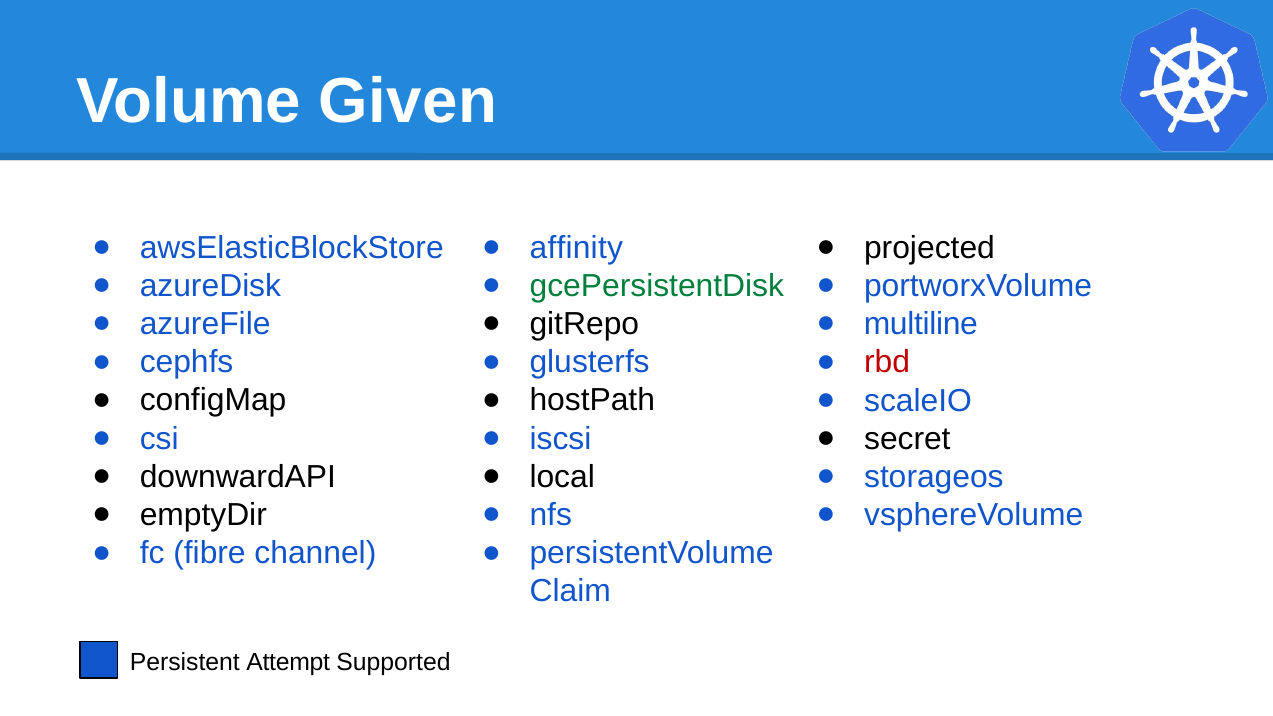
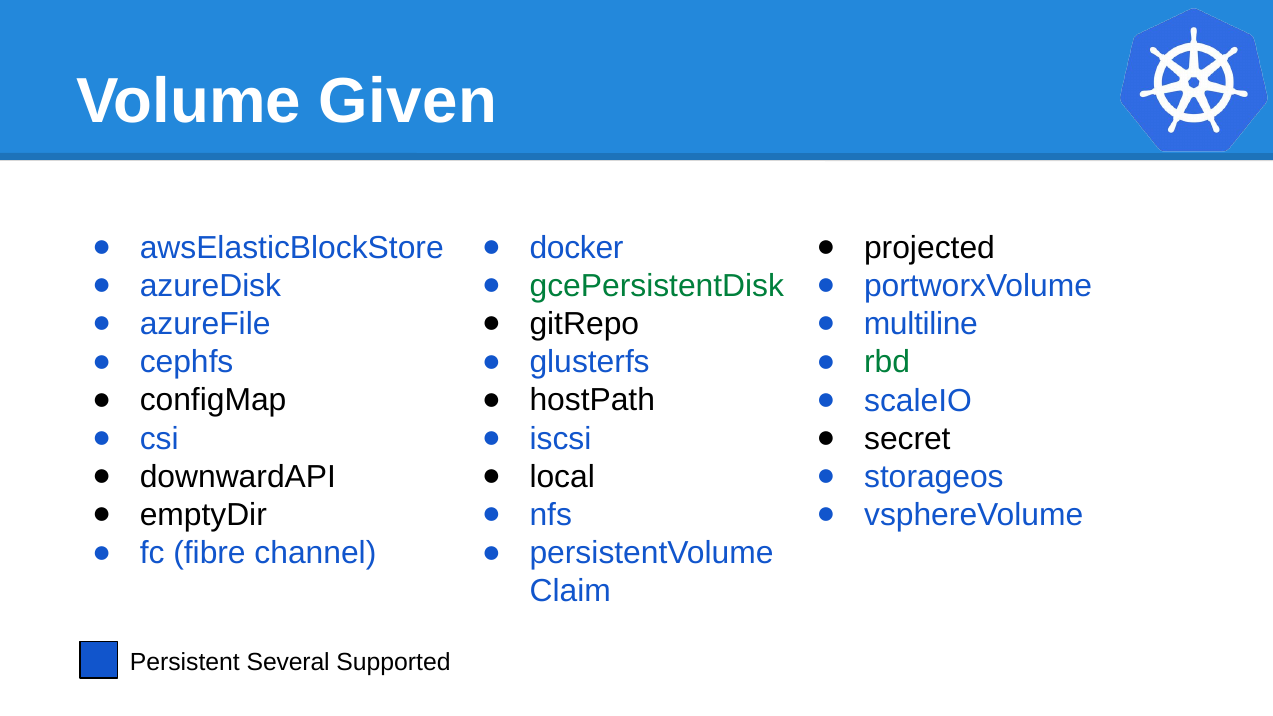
affinity: affinity -> docker (577, 248)
rbd colour: red -> green (887, 362)
Attempt: Attempt -> Several (288, 662)
